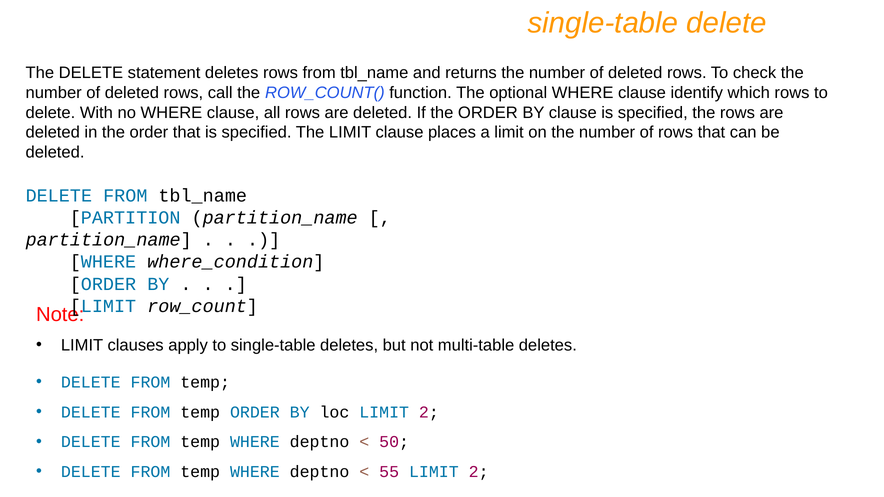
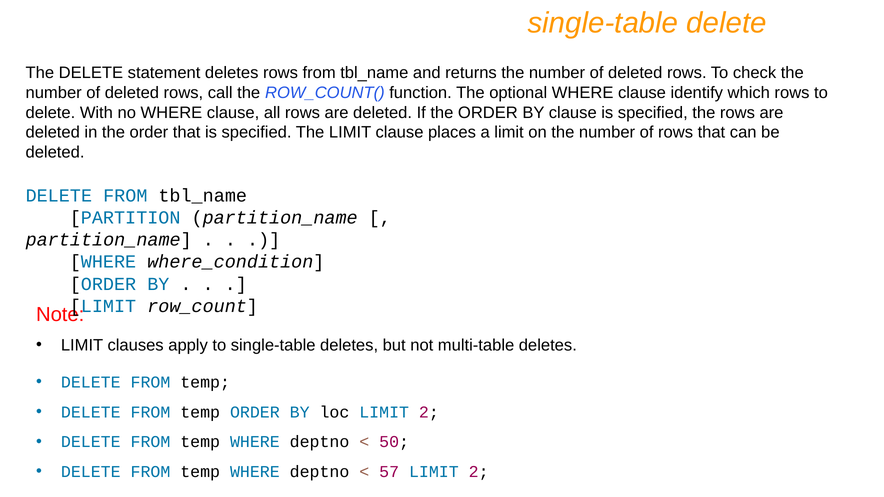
55: 55 -> 57 (389, 472)
